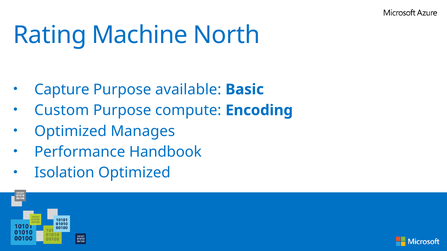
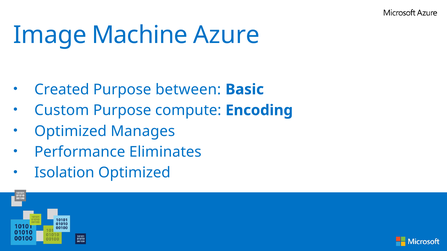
Rating: Rating -> Image (50, 35)
North: North -> Azure (227, 35)
Capture: Capture -> Created (62, 90)
available: available -> between (188, 90)
Handbook: Handbook -> Eliminates (165, 152)
